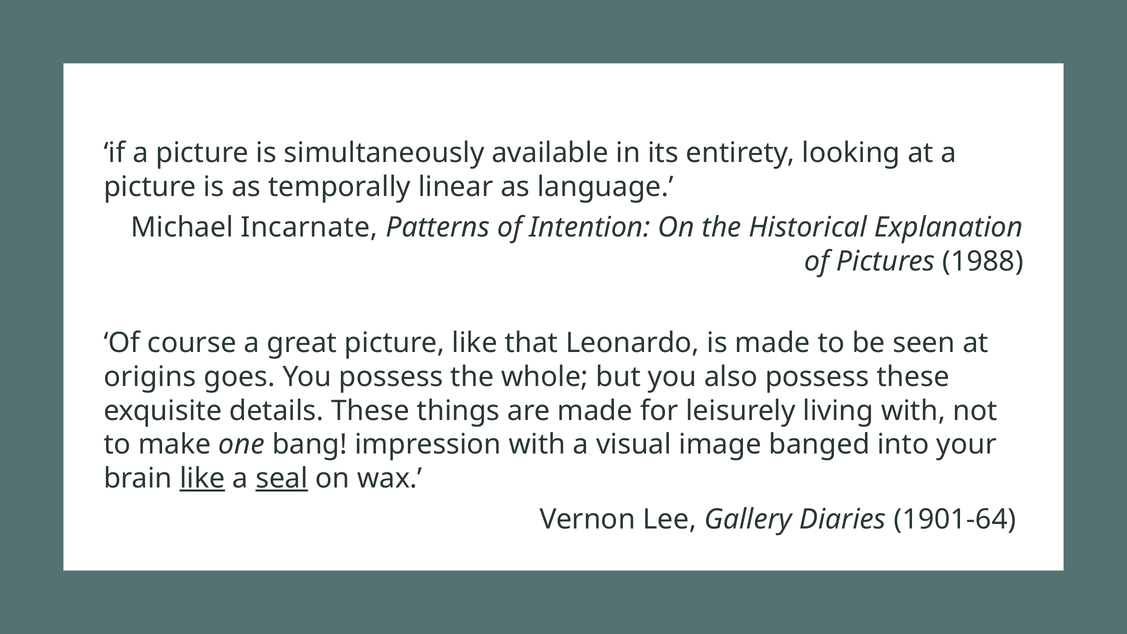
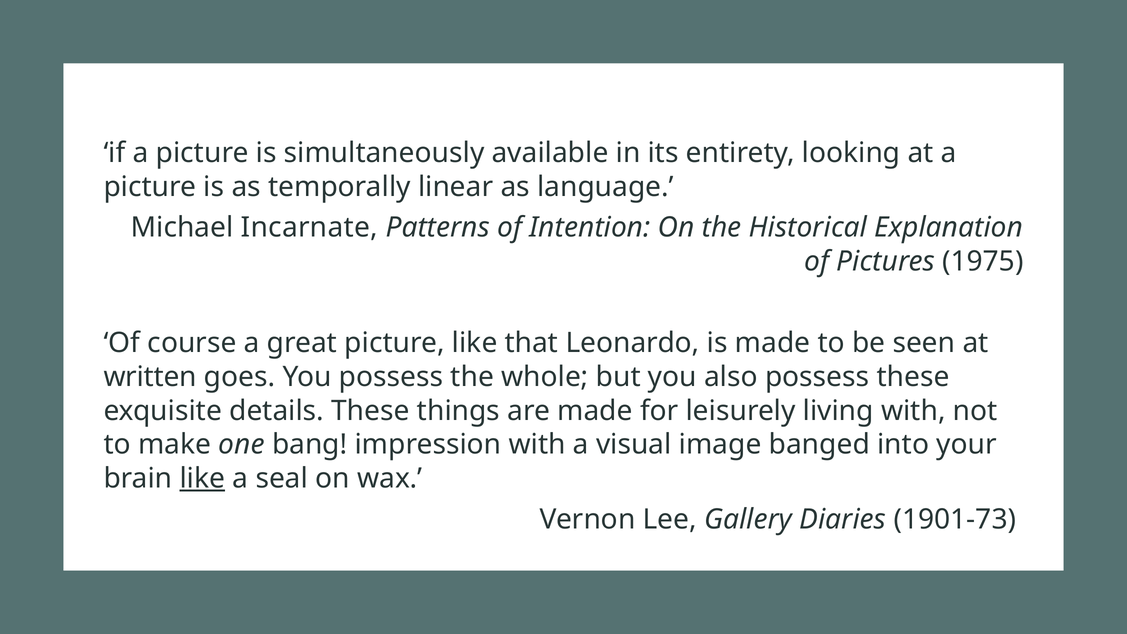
1988: 1988 -> 1975 (983, 261)
origins: origins -> written (150, 377)
seal underline: present -> none (282, 478)
1901-64: 1901-64 -> 1901-73 (955, 519)
